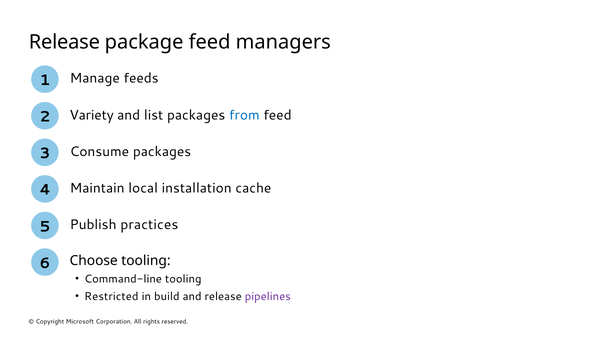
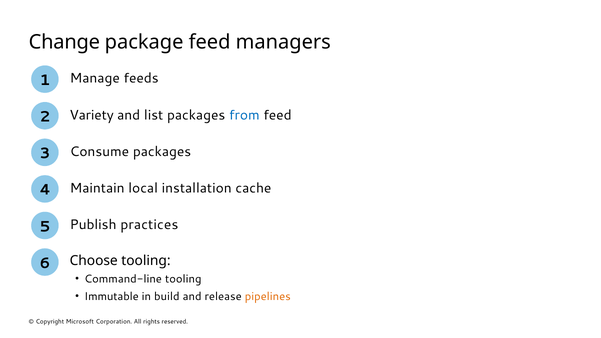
Release: Release -> Change (64, 42)
Restricted: Restricted -> Immutable (111, 296)
pipelines colour: purple -> orange (268, 296)
